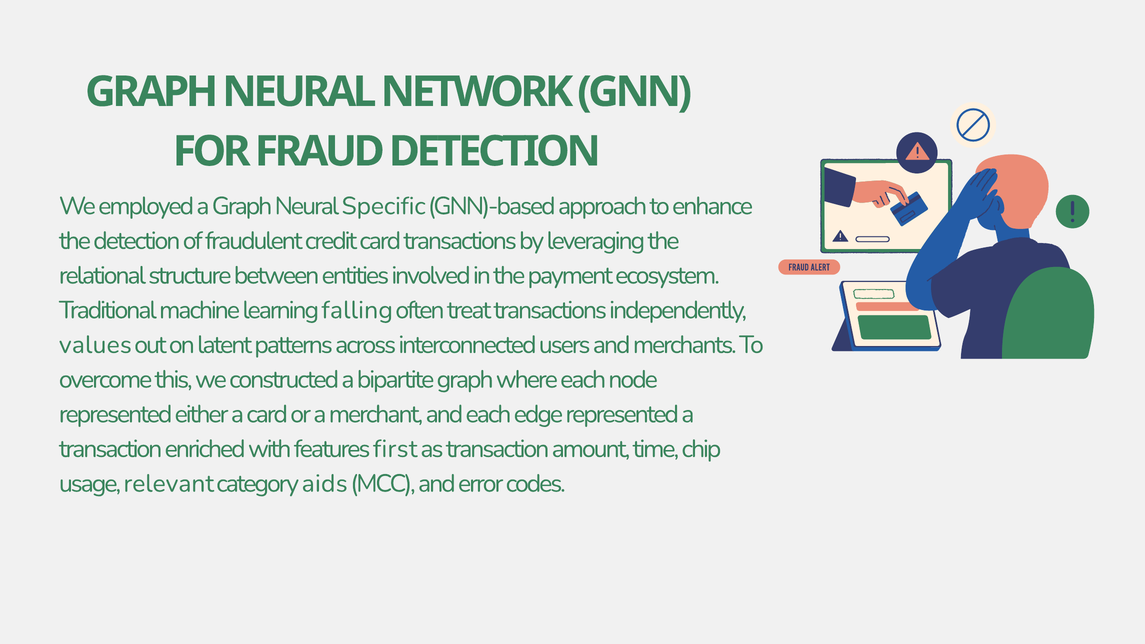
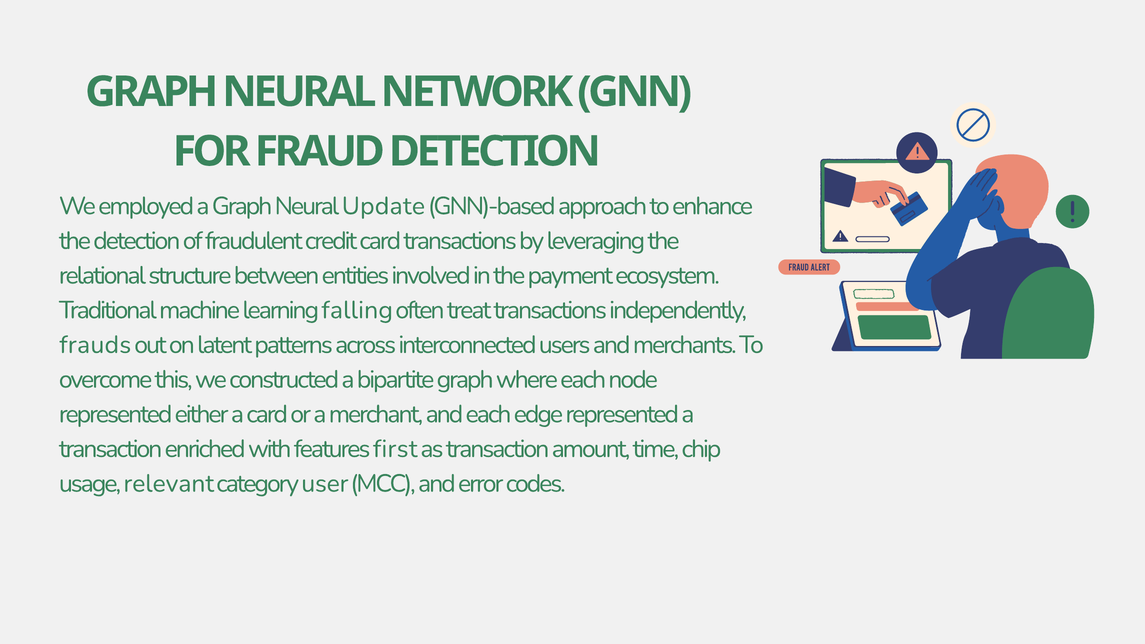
Specific: Specific -> Update (383, 206)
values: values -> frauds (95, 345)
aids: aids -> user (325, 484)
